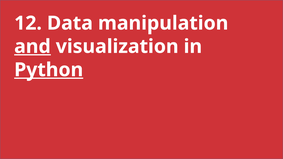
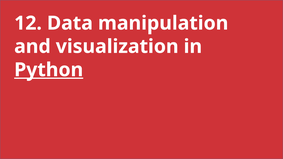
and underline: present -> none (32, 47)
